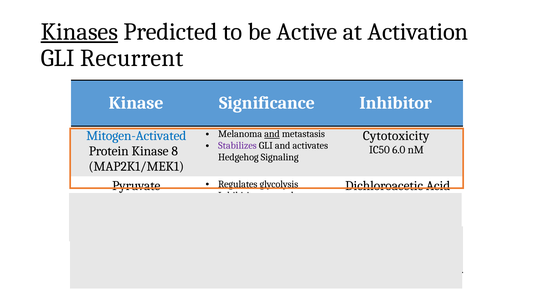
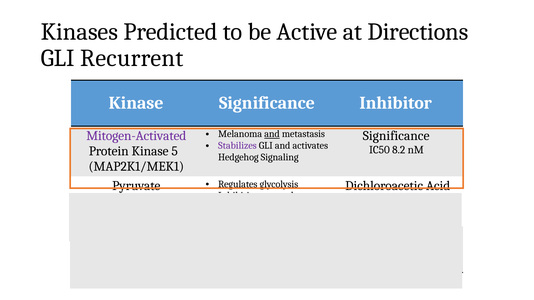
Kinases underline: present -> none (79, 32)
Activation: Activation -> Directions (418, 32)
Mitogen-Activated colour: blue -> purple (136, 136)
Cytotoxicity: Cytotoxicity -> Significance (396, 136)
6.0: 6.0 -> 8.2 (399, 150)
8: 8 -> 5 (175, 151)
